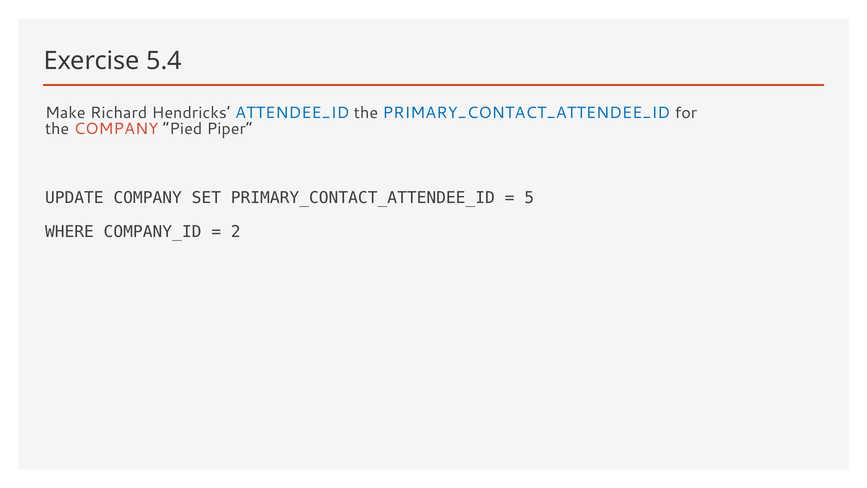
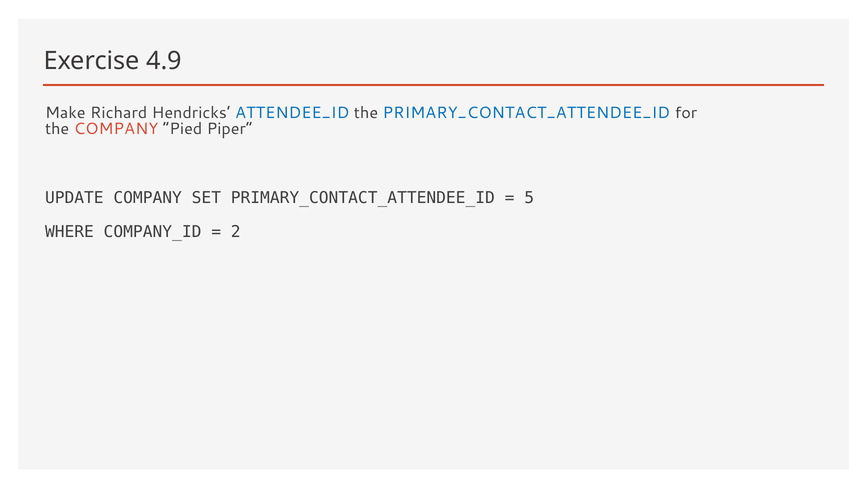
5.4: 5.4 -> 4.9 (164, 61)
